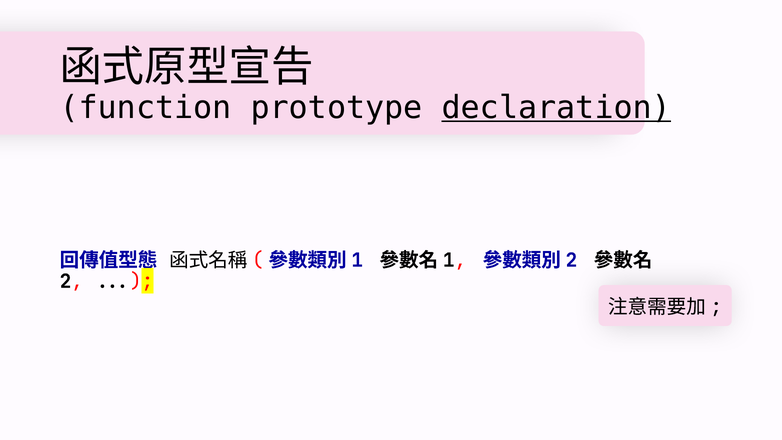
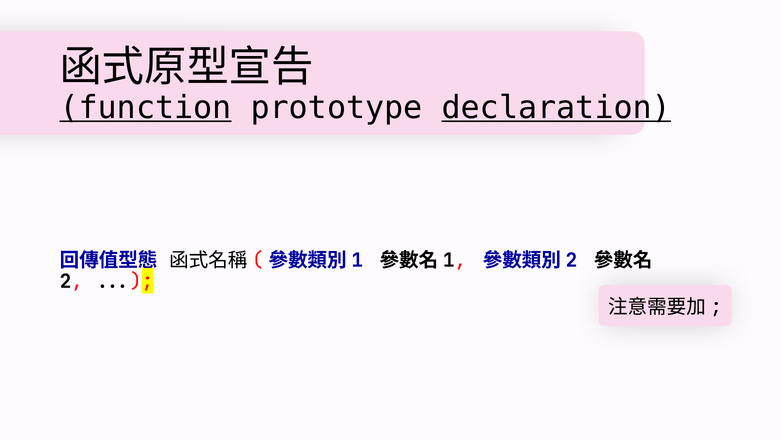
function underline: none -> present (146, 108)
